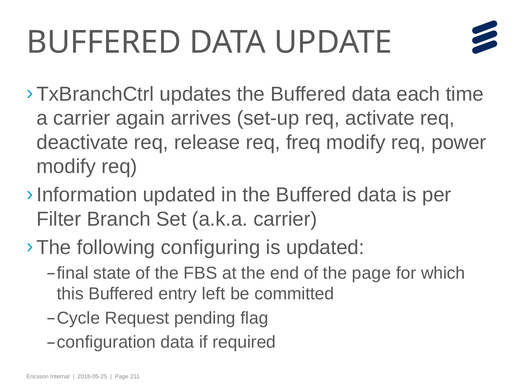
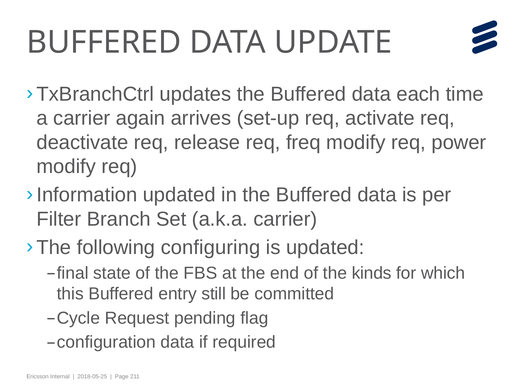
the page: page -> kinds (372, 273)
left: left -> still (214, 294)
